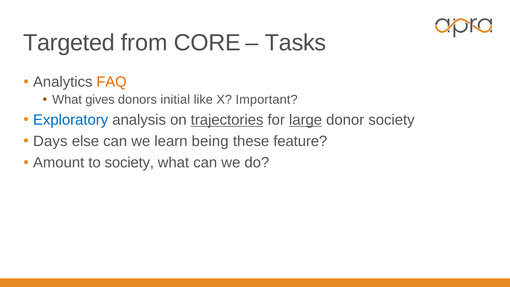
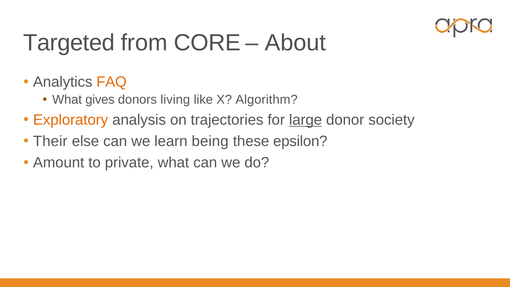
Tasks: Tasks -> About (296, 43)
initial: initial -> living (175, 100)
Important: Important -> Algorithm (267, 100)
Exploratory colour: blue -> orange (71, 120)
trajectories underline: present -> none (227, 120)
Days: Days -> Their (50, 141)
feature: feature -> epsilon (300, 141)
to society: society -> private (129, 163)
